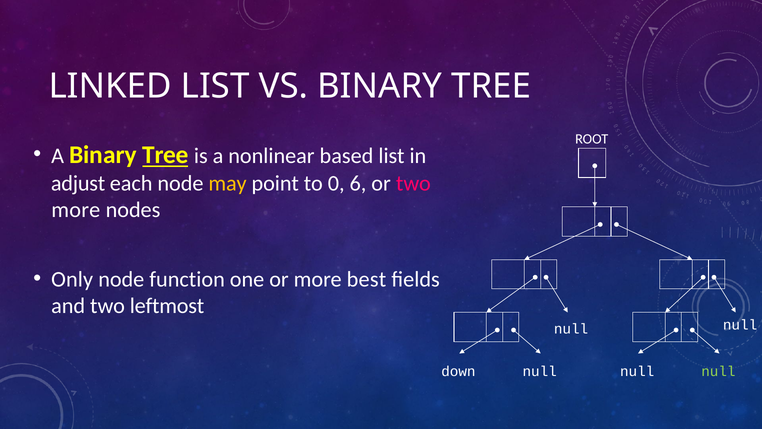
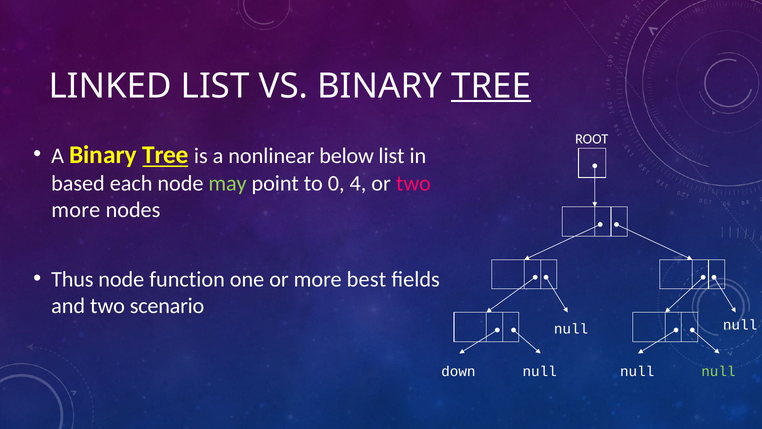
TREE underline: none -> present (491, 86)
based: based -> below (347, 156)
adjust: adjust -> based (78, 183)
may colour: yellow -> light green (228, 183)
6: 6 -> 4 (358, 183)
Only: Only -> Thus (72, 279)
leftmost: leftmost -> scenario (167, 306)
